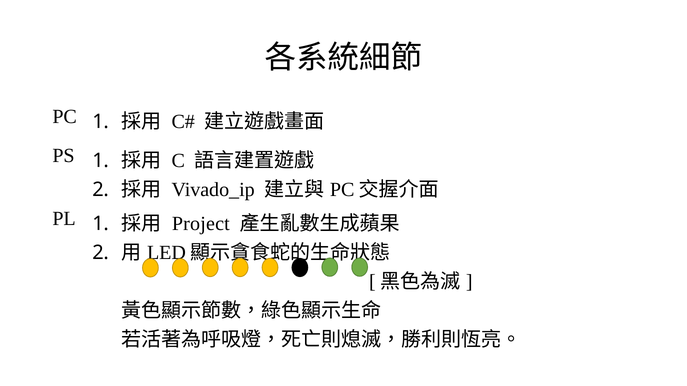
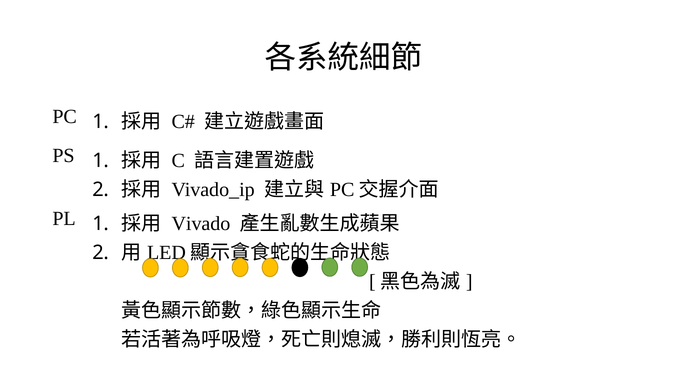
Project: Project -> Vivado (201, 224)
